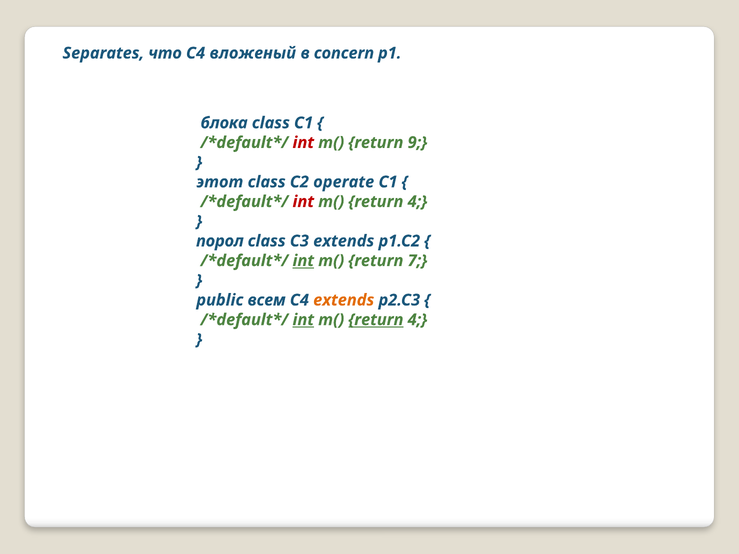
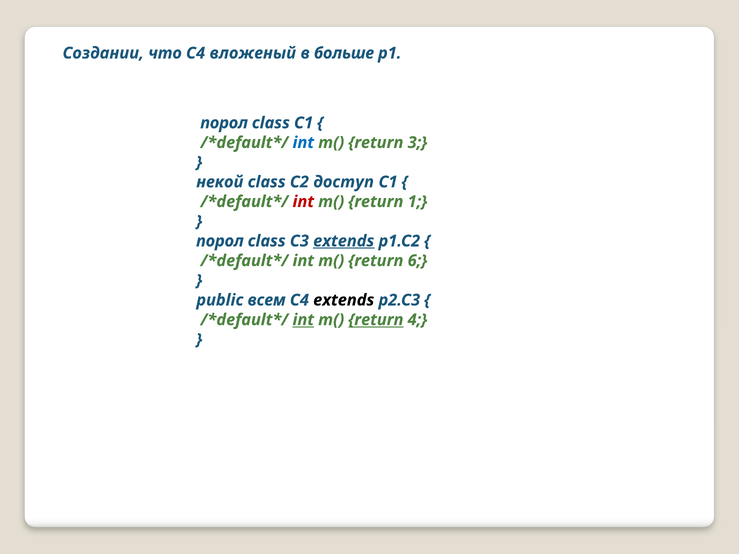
Separates: Separates -> Создании (103, 53)
concern: concern -> больше (344, 53)
блока: блока -> порол (224, 123)
int colour: red -> blue (303, 143)
9: 9 -> 3 (417, 143)
этот: этот -> некой (220, 182)
operate: operate -> доступ (344, 182)
4: 4 -> 1 (417, 202)
extends underline: none -> present (344, 241)
int underline: present -> none (303, 261)
7: 7 -> 6 (417, 261)
extends colour: orange -> black (344, 300)
